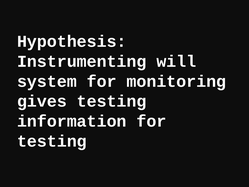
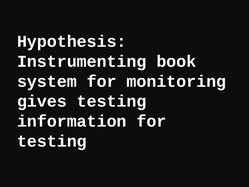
will: will -> book (176, 61)
